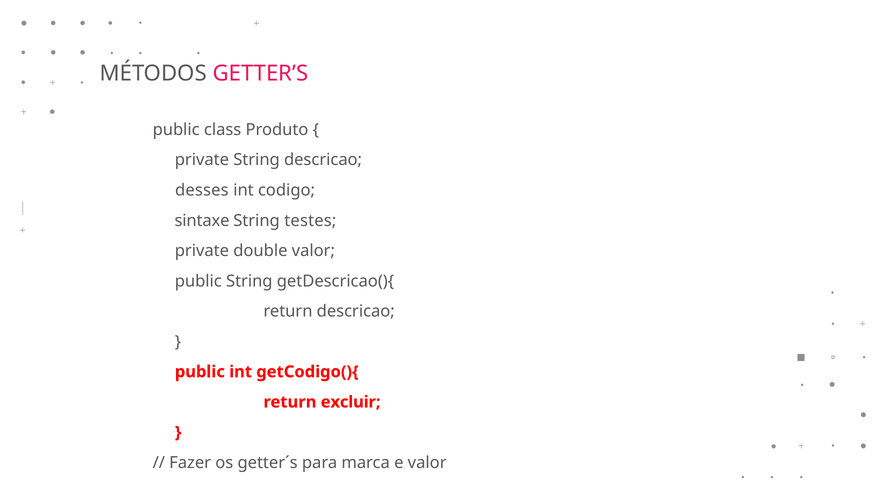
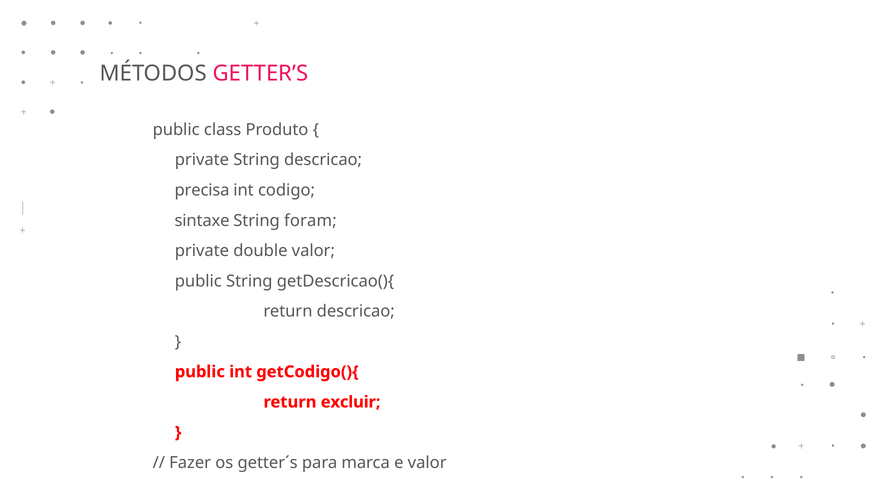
desses: desses -> precisa (202, 190)
testes: testes -> foram (310, 220)
